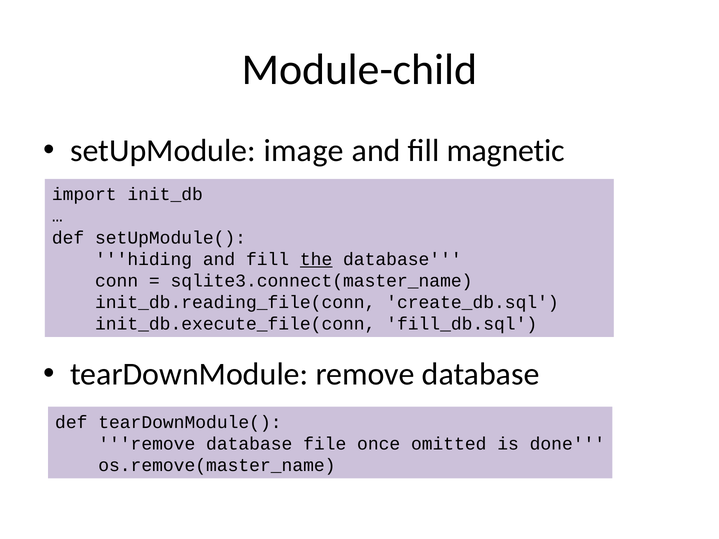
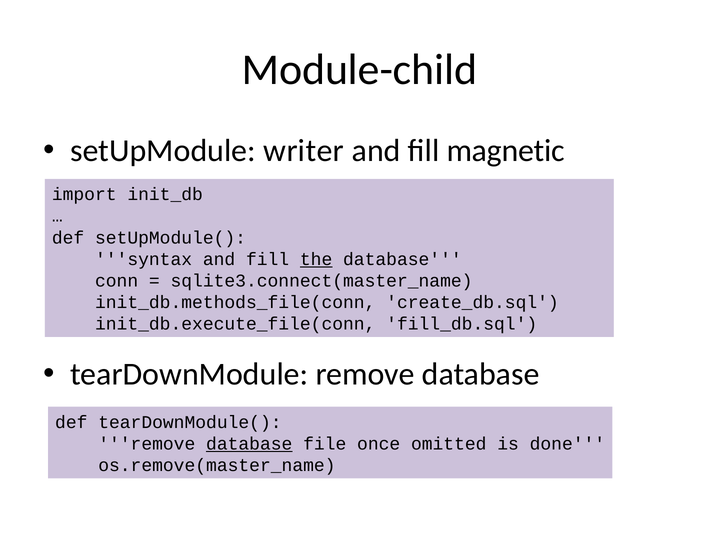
image: image -> writer (304, 151)
hiding: hiding -> syntax (144, 259)
init_db.reading_file(conn: init_db.reading_file(conn -> init_db.methods_file(conn (235, 302)
database underline: none -> present (249, 444)
